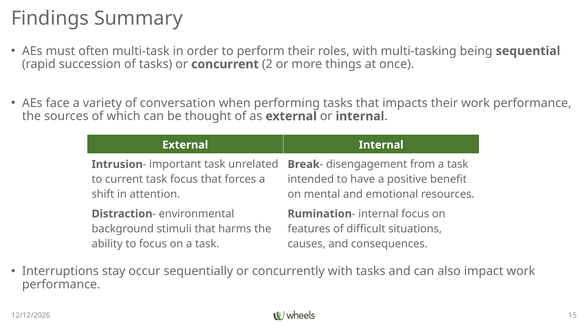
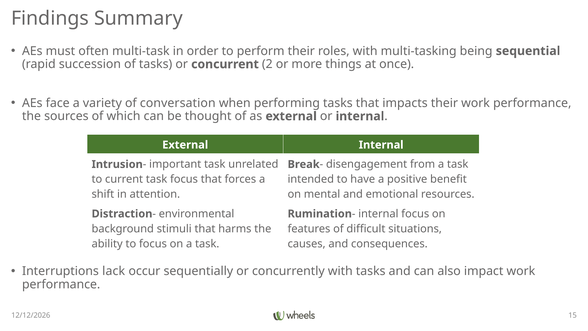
stay: stay -> lack (114, 271)
